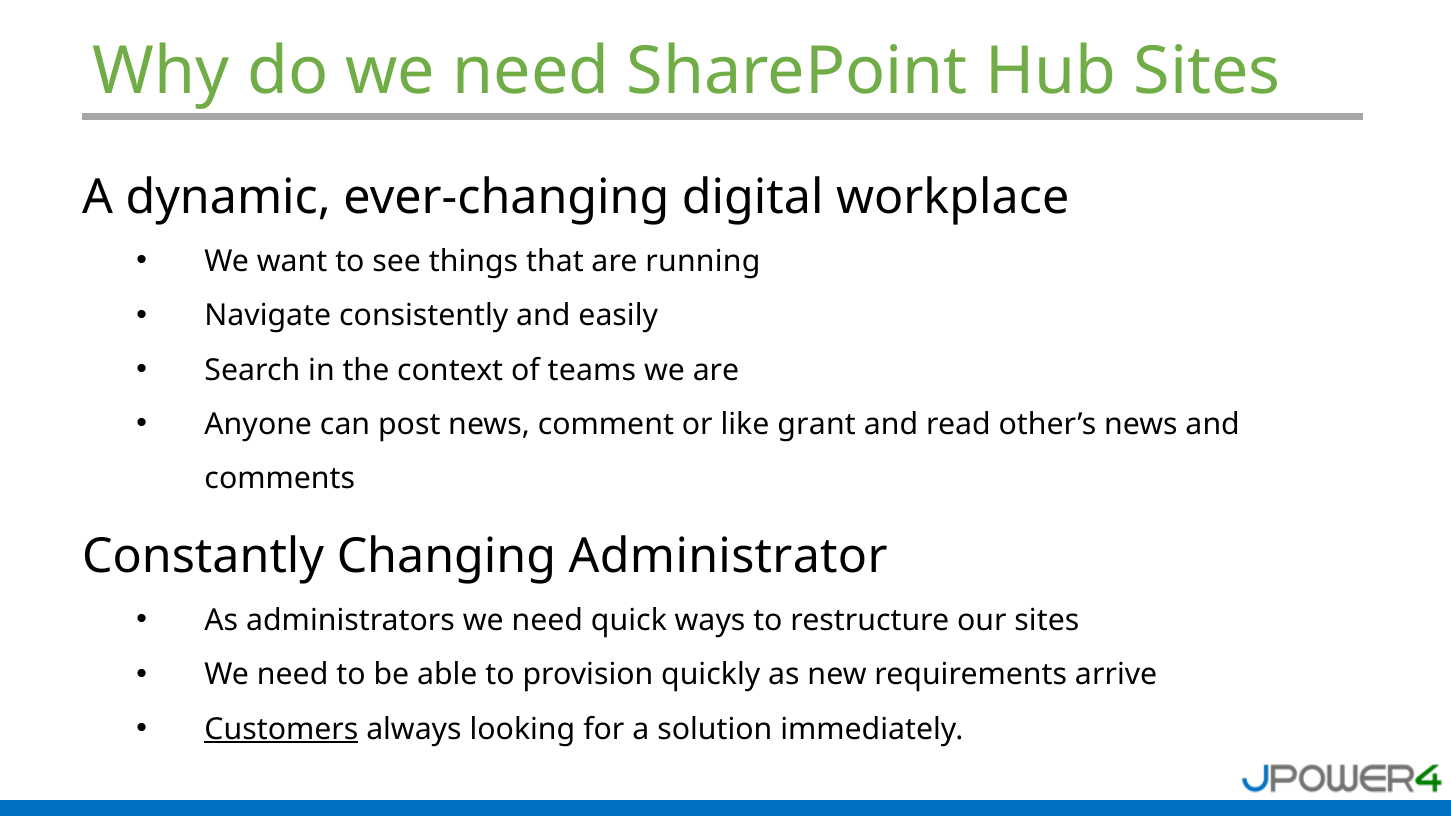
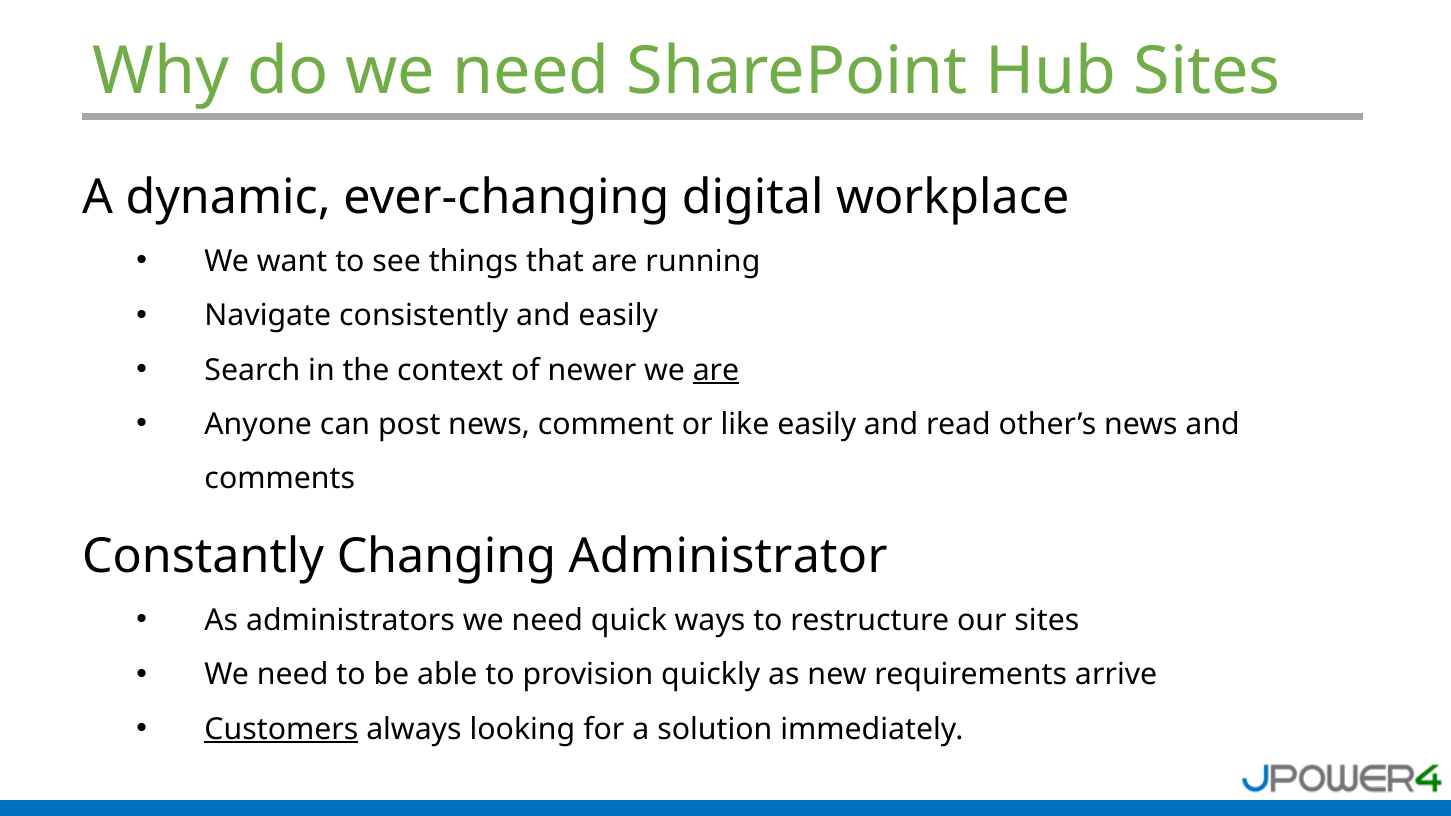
teams: teams -> newer (592, 370)
are underline: none -> present (716, 370)
like grant: grant -> easily (817, 425)
